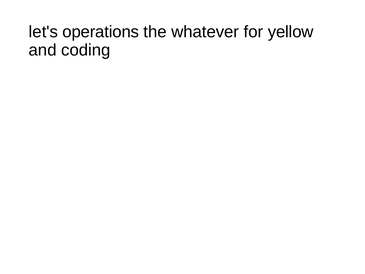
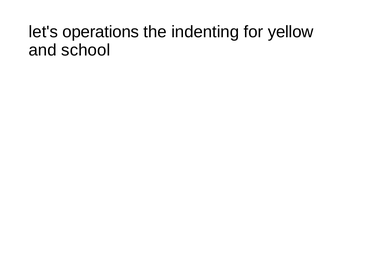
whatever: whatever -> indenting (205, 32)
coding: coding -> school (86, 50)
